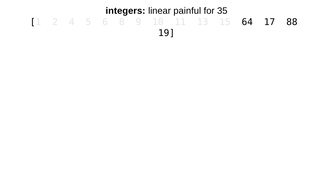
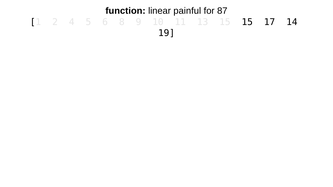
integers: integers -> function (125, 11)
35: 35 -> 87 (222, 11)
15 64: 64 -> 15 (247, 22)
88: 88 -> 14 (292, 22)
